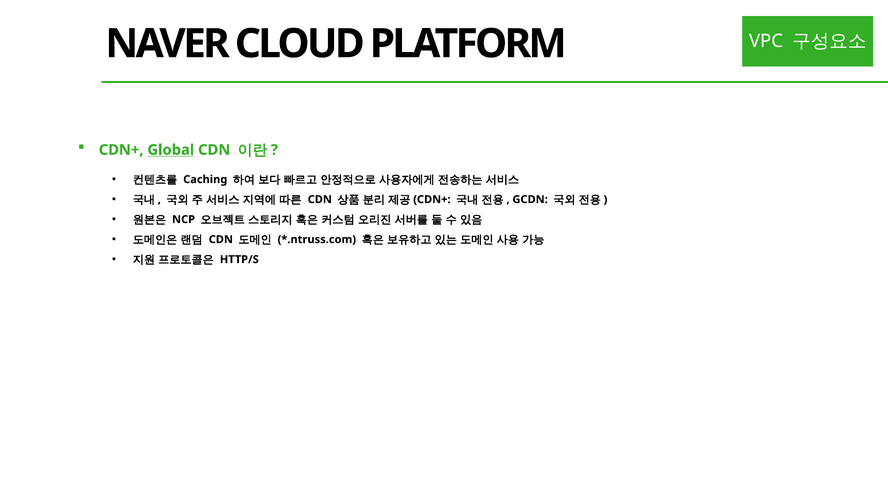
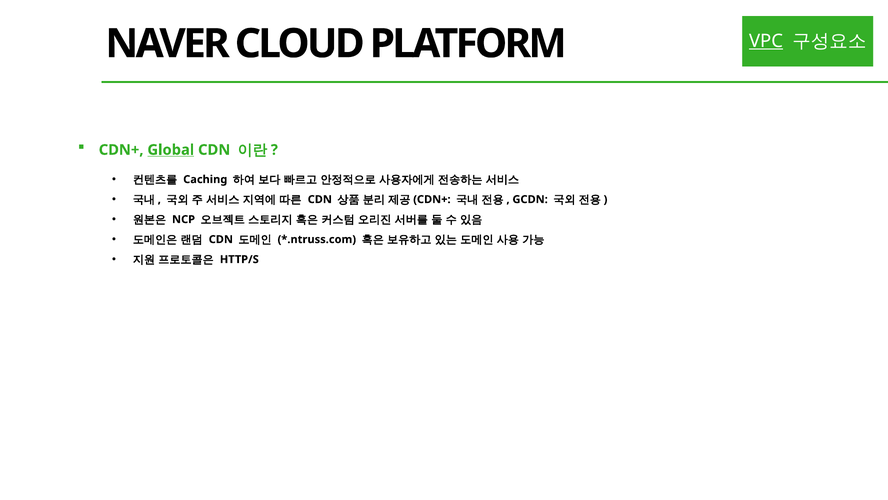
VPC underline: none -> present (766, 41)
